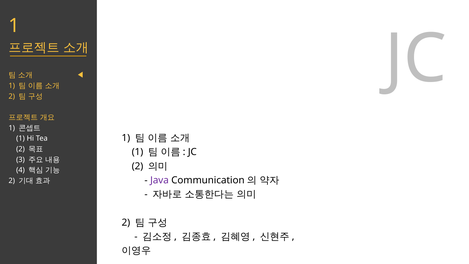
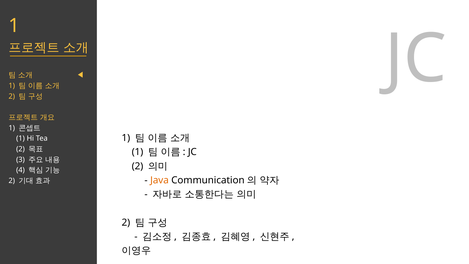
Java colour: purple -> orange (159, 180)
